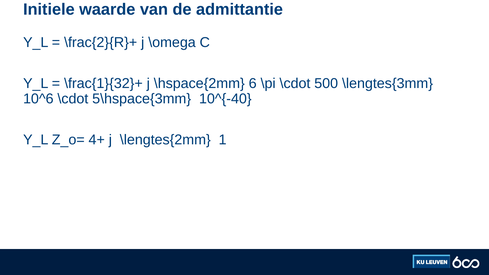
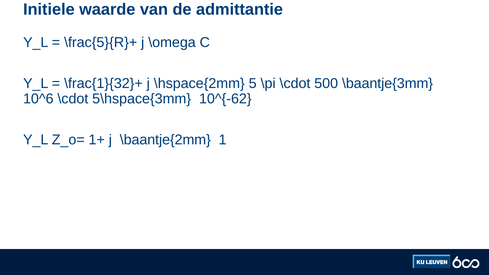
\frac{2}{R}+: \frac{2}{R}+ -> \frac{5}{R}+ (101, 42)
6: 6 -> 5 (253, 83)
\lengtes{3mm: \lengtes{3mm -> \baantje{3mm (388, 83)
10^{-40: 10^{-40 -> 10^{-62 (225, 99)
4+: 4+ -> 1+ (97, 140)
\lengtes{2mm: \lengtes{2mm -> \baantje{2mm (165, 140)
